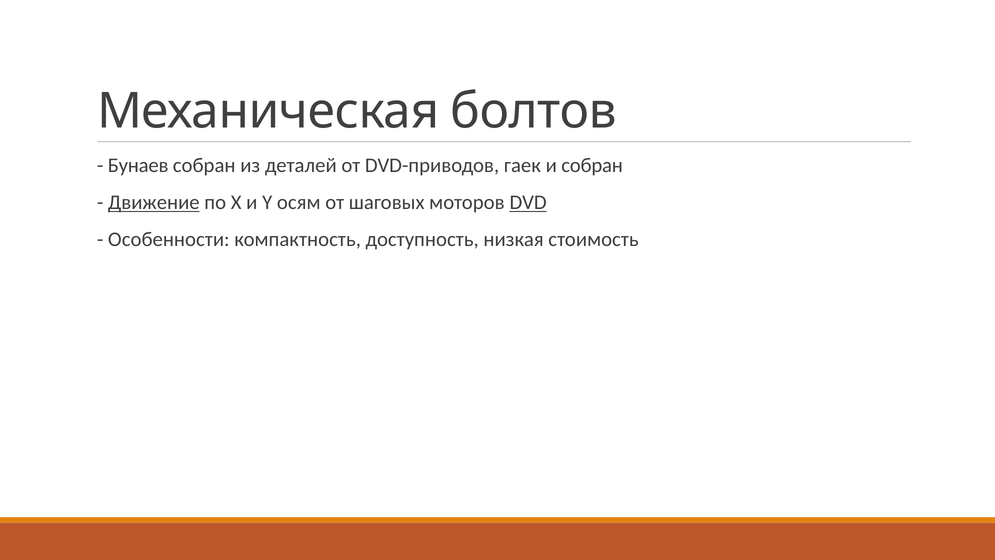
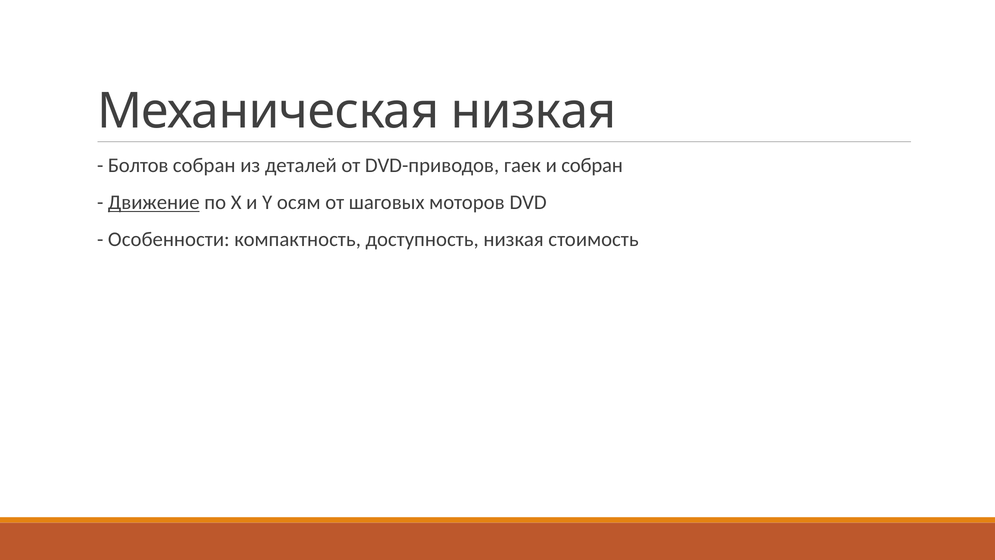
Механическая болтов: болтов -> низкая (534, 112)
Бунаев: Бунаев -> Болтов (138, 165)
DVD underline: present -> none (528, 202)
